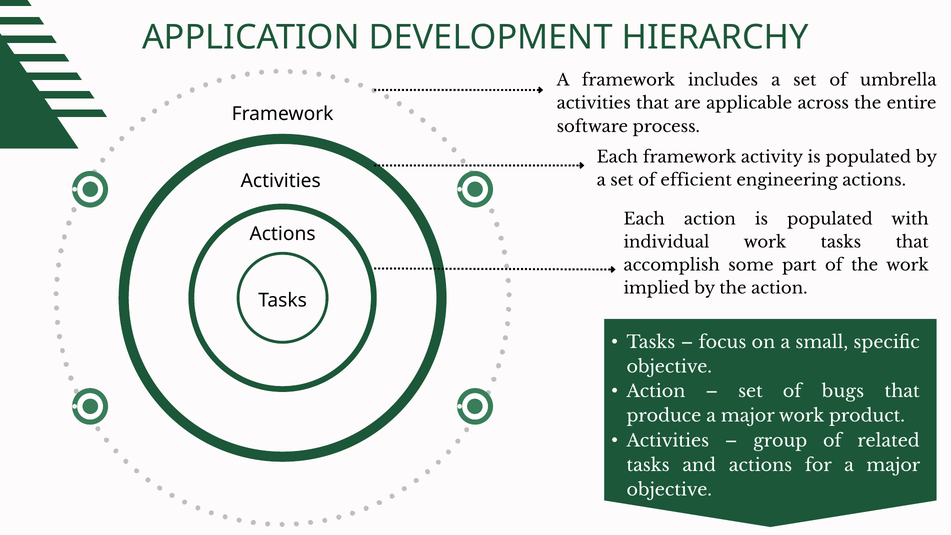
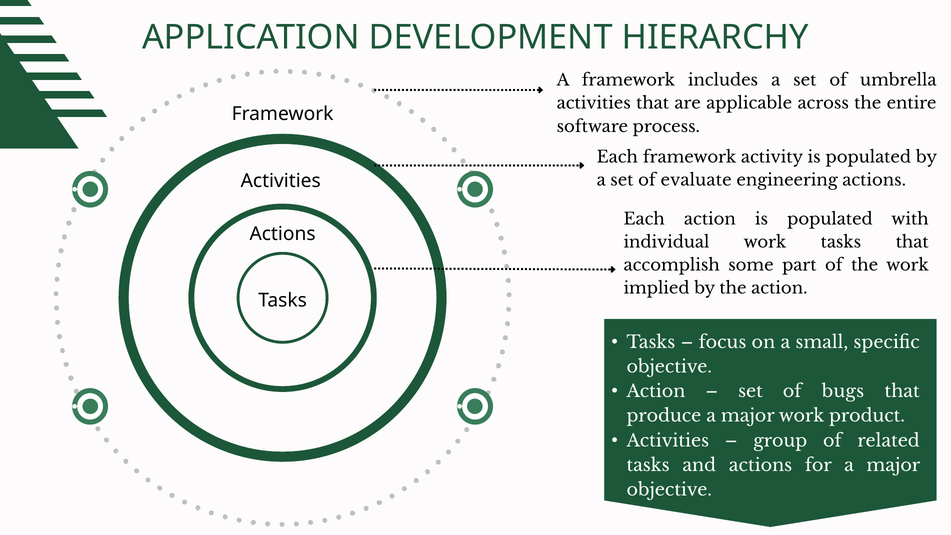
efficient: efficient -> evaluate (696, 180)
